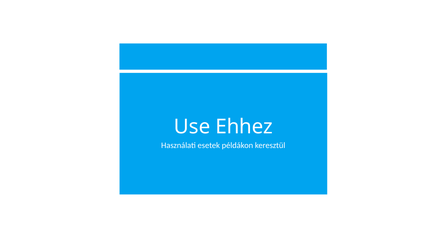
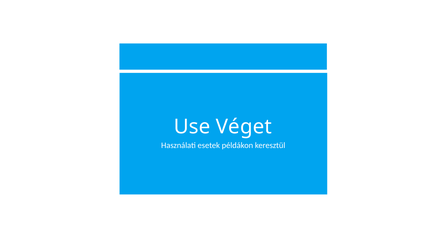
Ehhez: Ehhez -> Véget (244, 127)
